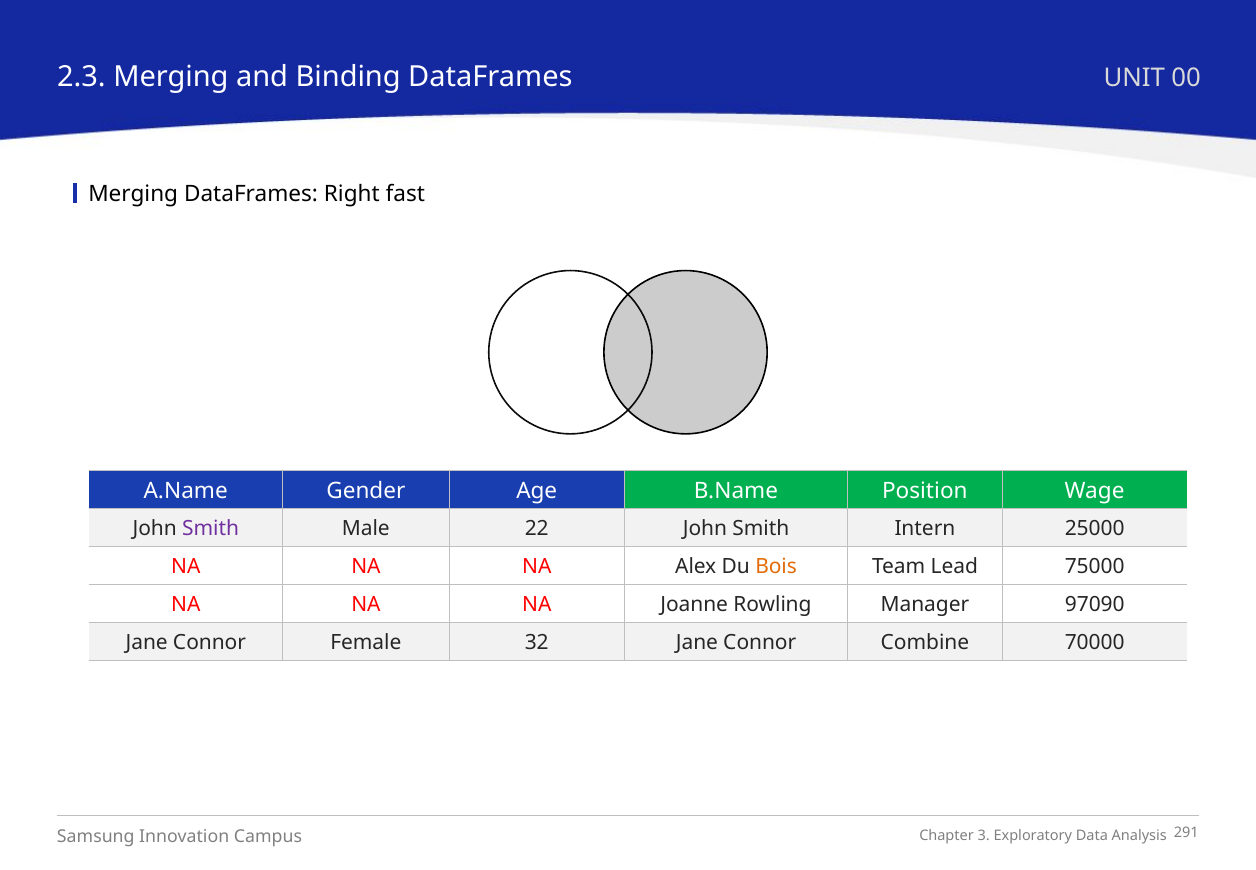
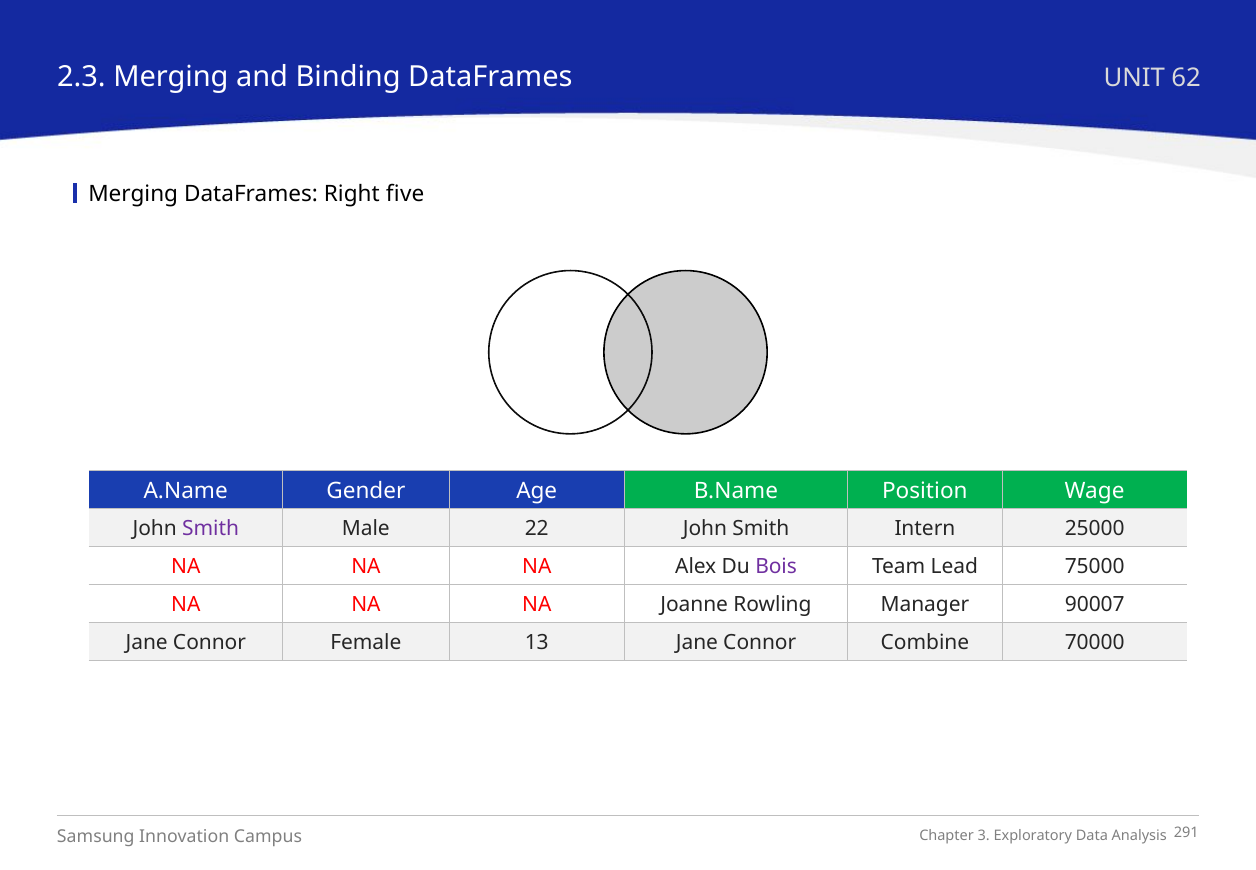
00: 00 -> 62 (1186, 78)
fast: fast -> five (405, 194)
Bois colour: orange -> purple (776, 566)
97090: 97090 -> 90007 (1095, 604)
32: 32 -> 13 (537, 642)
